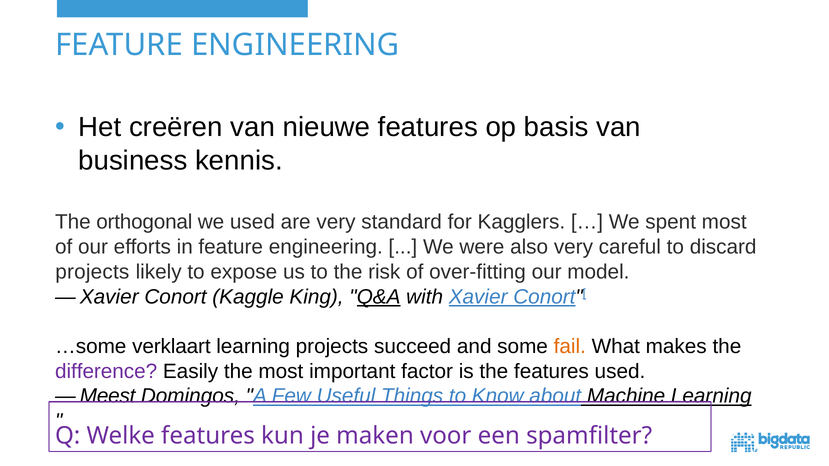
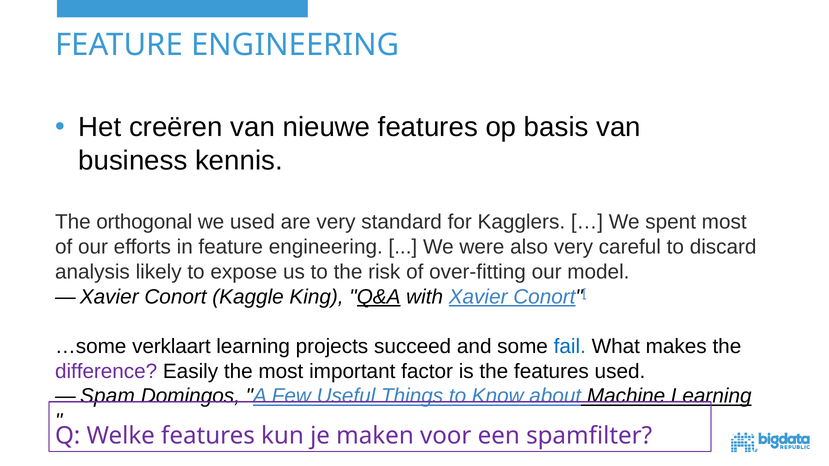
projects: projects -> analysis (92, 272)
fail colour: orange -> blue (570, 347)
Meest: Meest -> Spam (107, 396)
